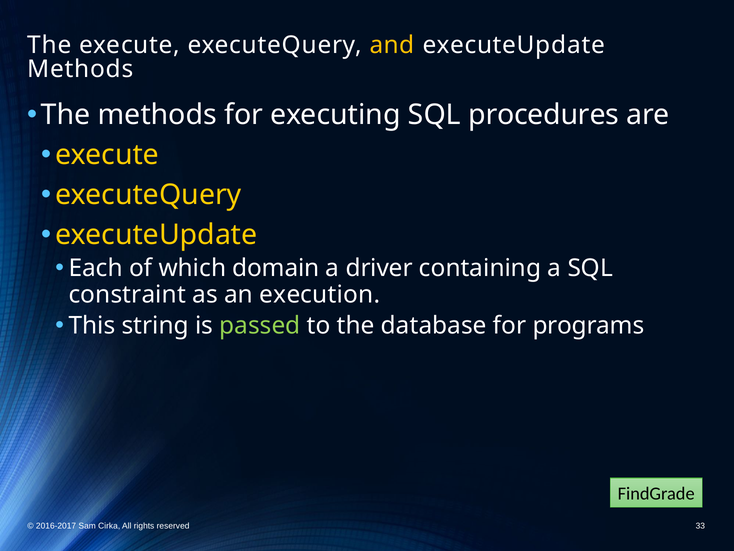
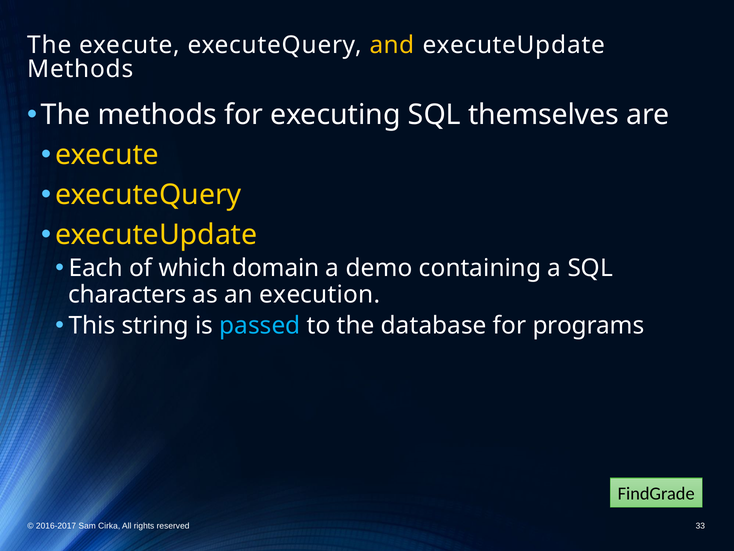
procedures: procedures -> themselves (544, 115)
driver: driver -> demo (379, 268)
constraint: constraint -> characters (127, 294)
passed colour: light green -> light blue (260, 325)
